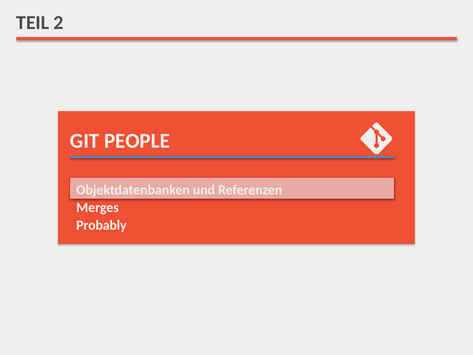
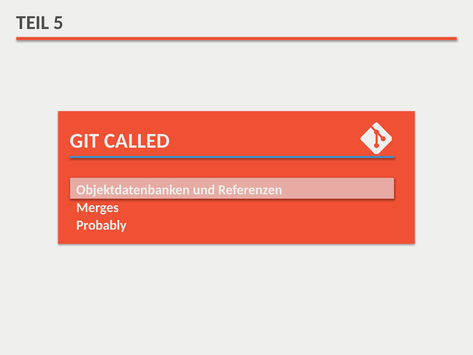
2: 2 -> 5 (59, 23)
PEOPLE: PEOPLE -> CALLED (137, 141)
